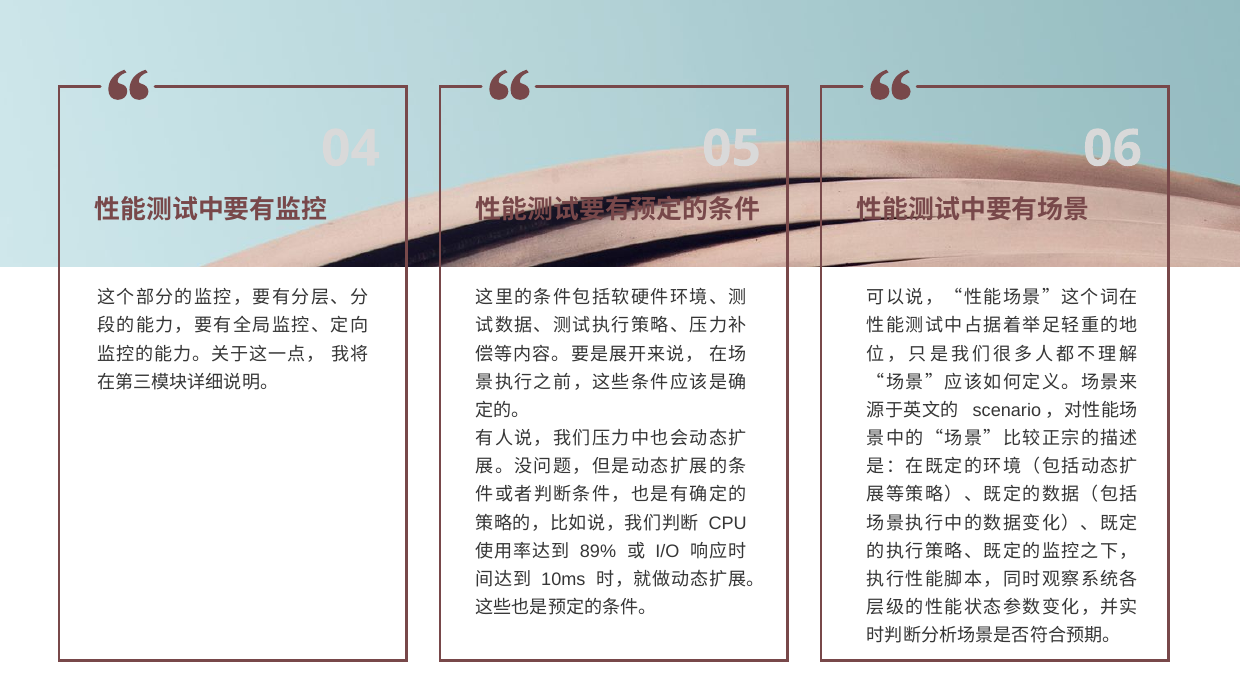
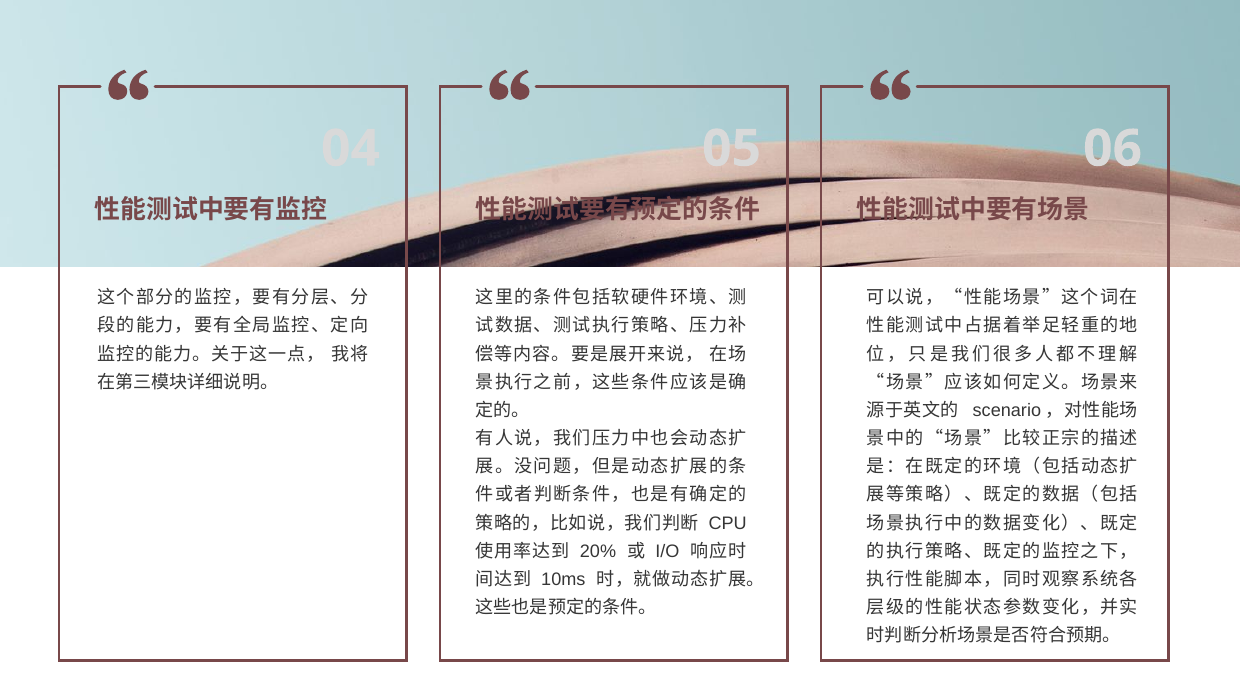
89%: 89% -> 20% (598, 552)
